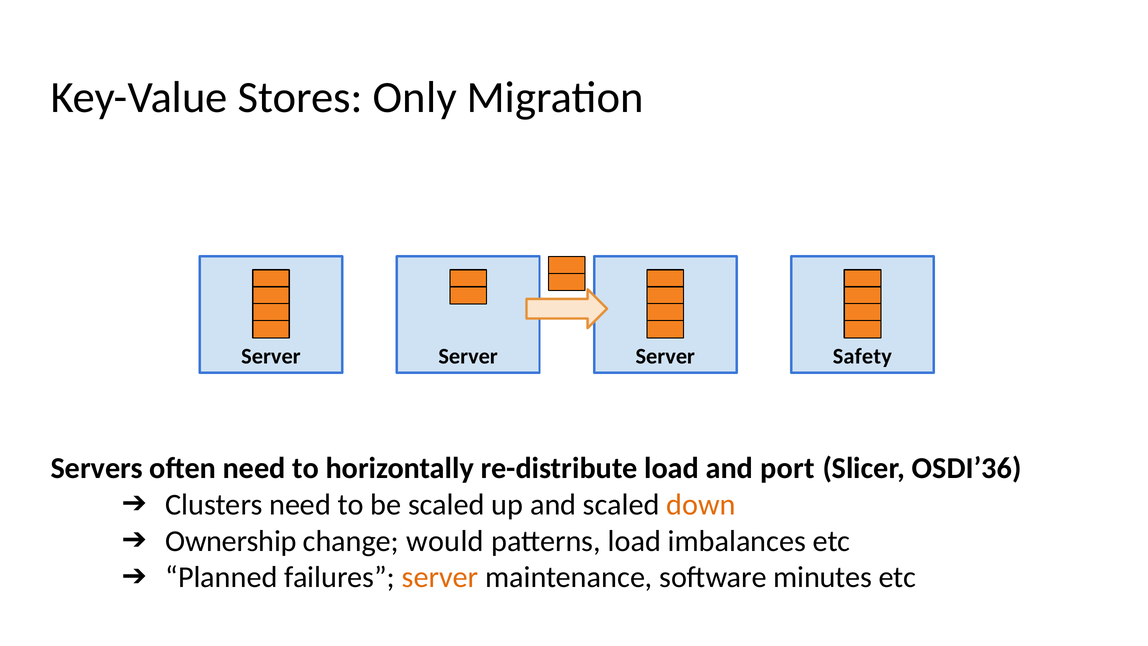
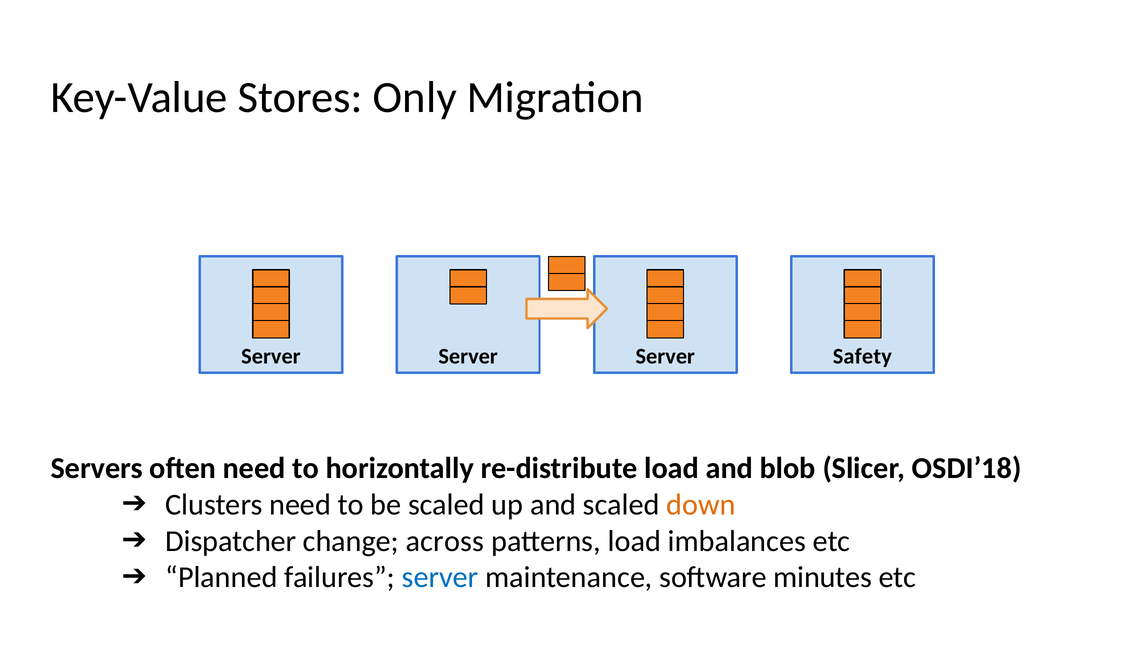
port: port -> blob (788, 468)
OSDI’36: OSDI’36 -> OSDI’18 (967, 468)
Ownership: Ownership -> Dispatcher (231, 541)
would: would -> across (445, 541)
server colour: orange -> blue (440, 577)
